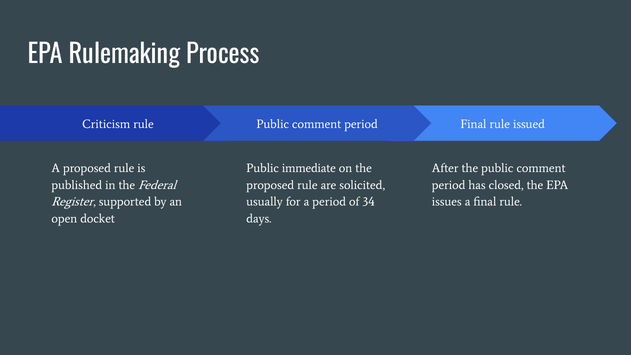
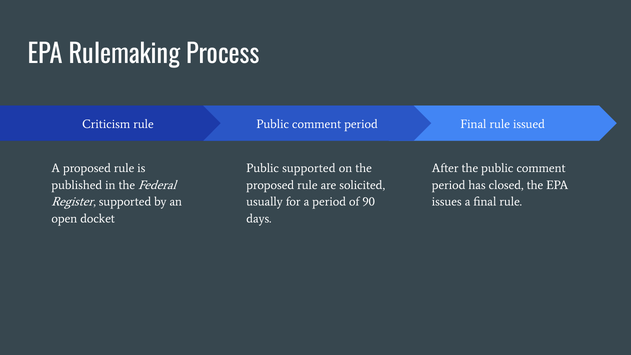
Public immediate: immediate -> supported (309, 168)
34: 34 -> 90 (369, 202)
